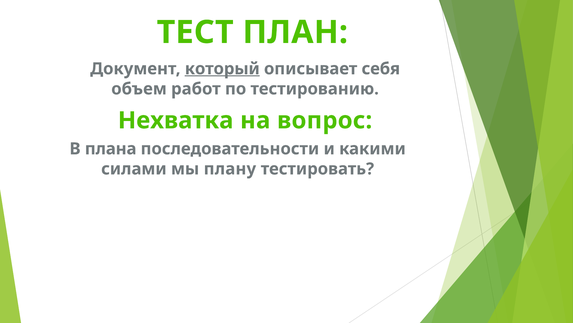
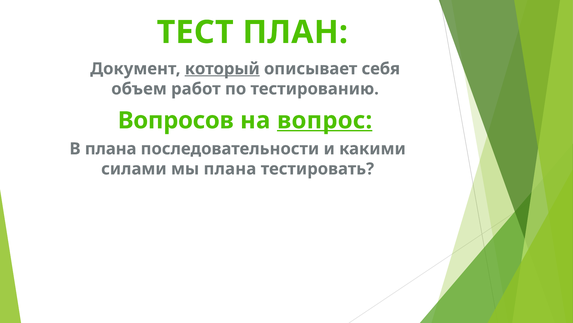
Нехватка: Нехватка -> Вопросов (176, 120)
вопрос underline: none -> present (325, 120)
мы плану: плану -> плана (230, 169)
